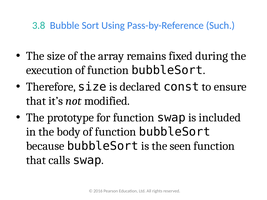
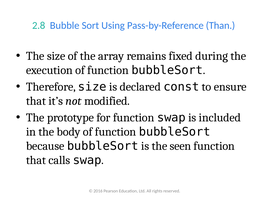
3.8: 3.8 -> 2.8 (39, 25)
Such: Such -> Than (220, 25)
